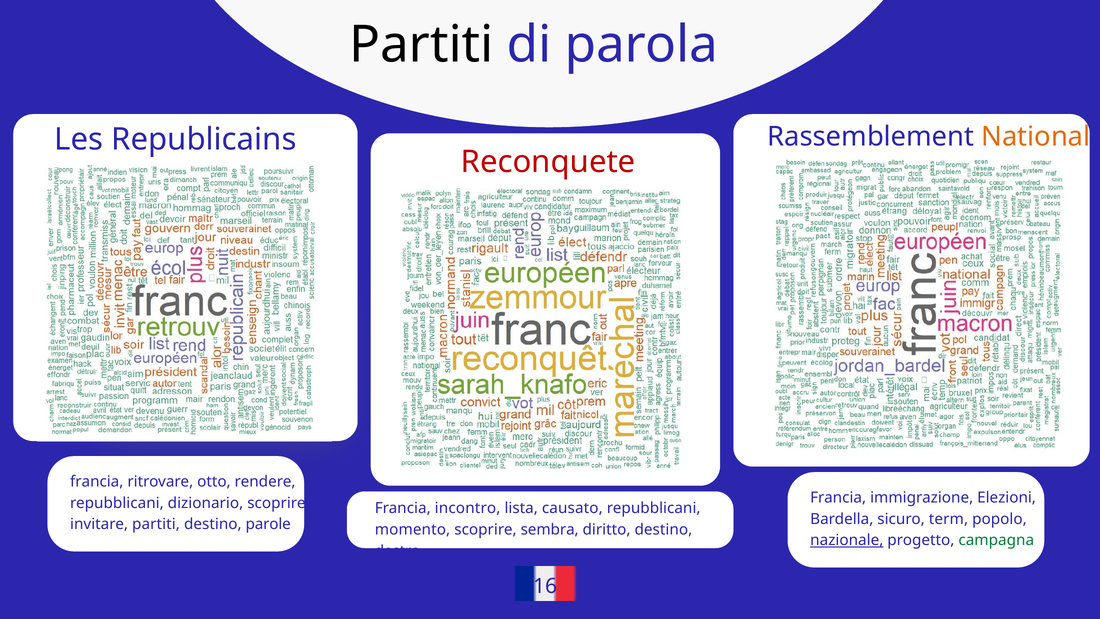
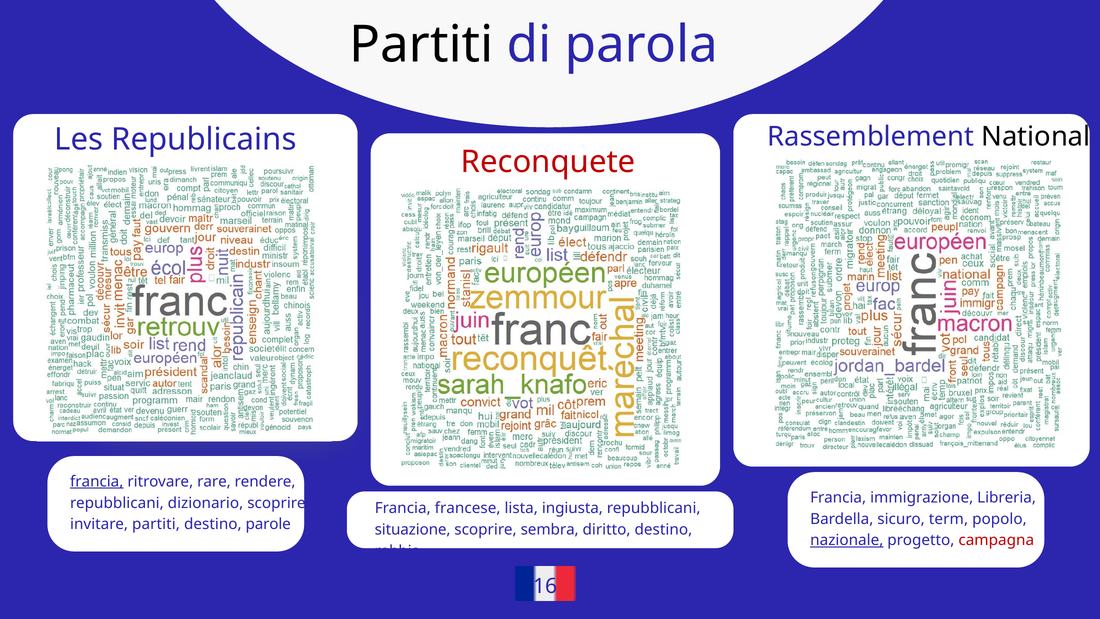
National colour: orange -> black (1036, 136)
francia underline: none -> present (97, 481)
otto: otto -> rare (214, 481)
Elezioni: Elezioni -> Libreria (1007, 497)
incontro: incontro -> francese (468, 508)
causato: causato -> ingiusta (572, 508)
momento: momento -> situazione (413, 529)
campagna colour: green -> red (996, 540)
destra: destra -> rabbia (397, 551)
